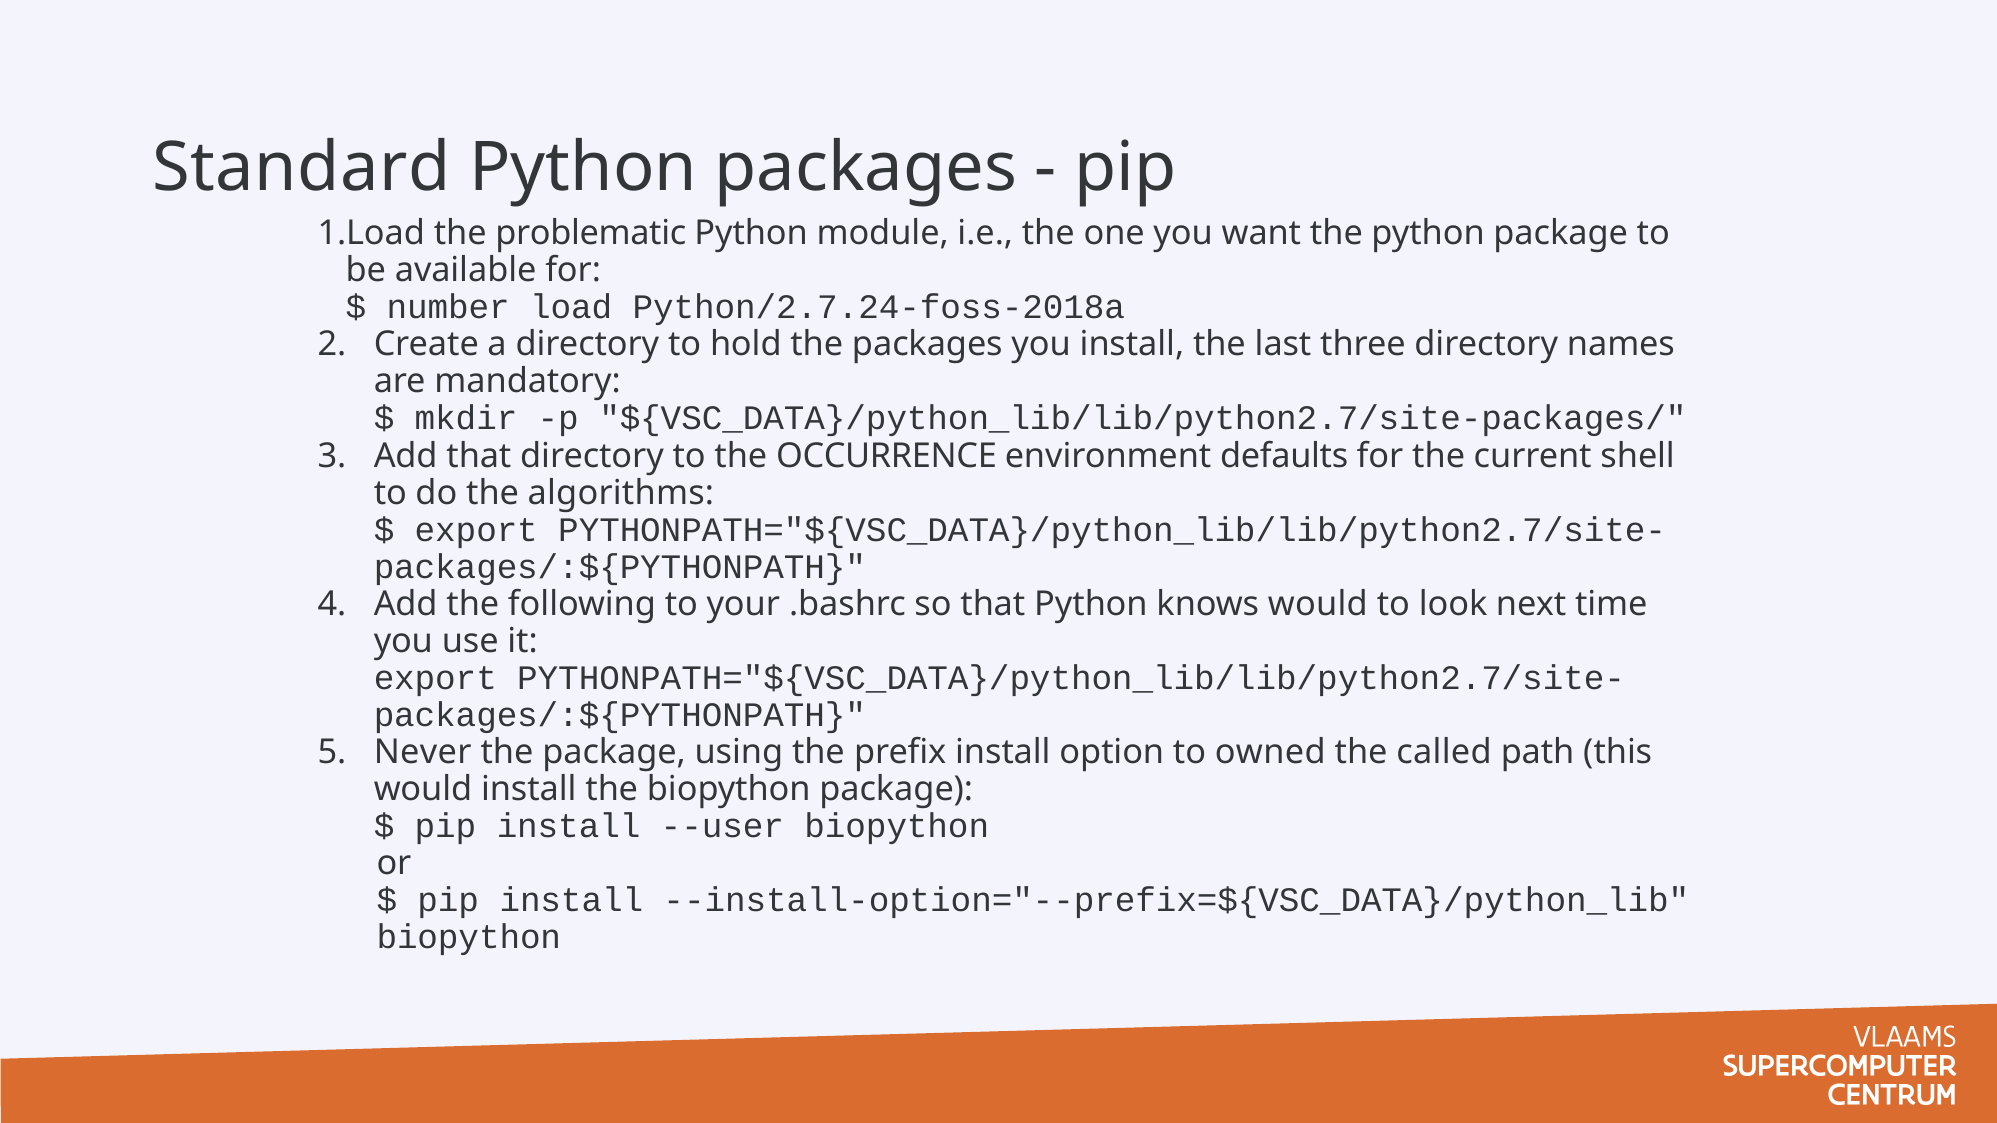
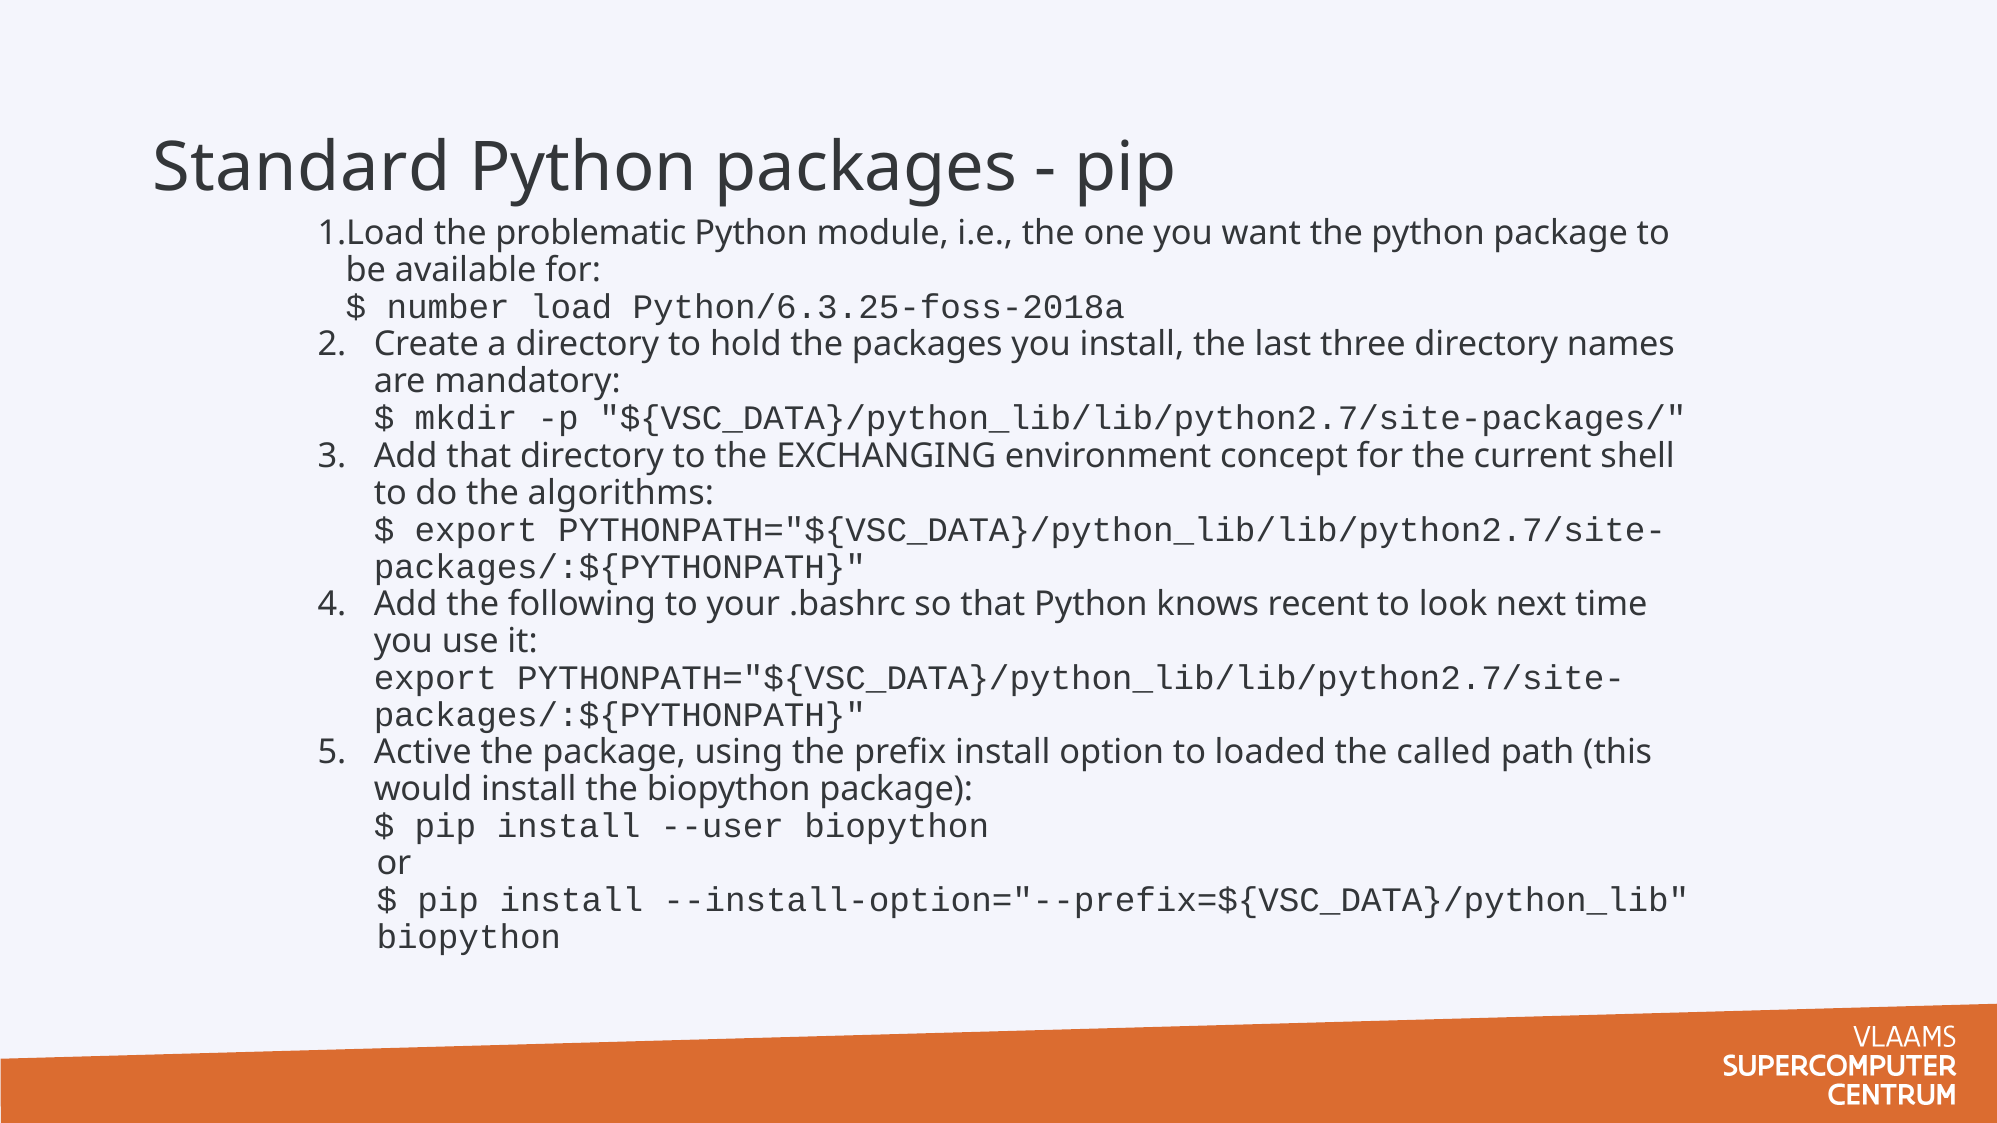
Python/2.7.24-foss-2018a: Python/2.7.24-foss-2018a -> Python/6.3.25-foss-2018a (879, 308)
OCCURRENCE: OCCURRENCE -> EXCHANGING (886, 456)
defaults: defaults -> concept (1284, 456)
knows would: would -> recent (1318, 604)
Never: Never -> Active (423, 752)
owned: owned -> loaded (1270, 752)
